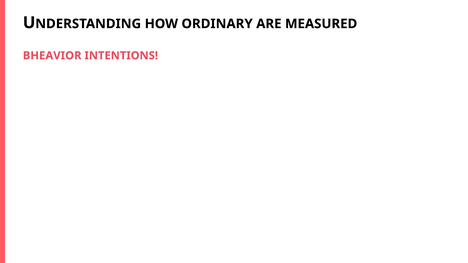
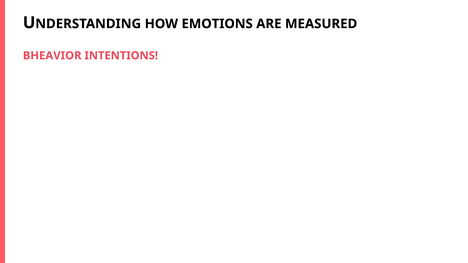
ORDINARY: ORDINARY -> EMOTIONS (217, 24)
